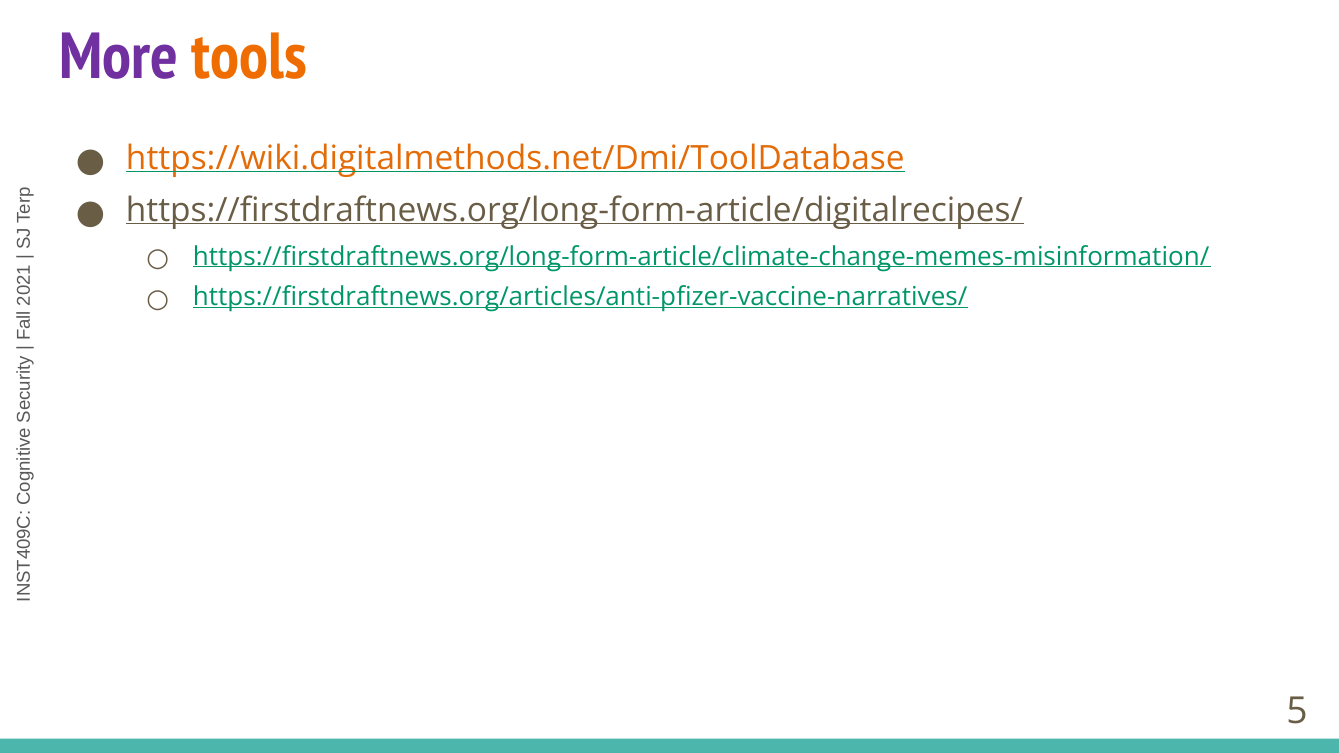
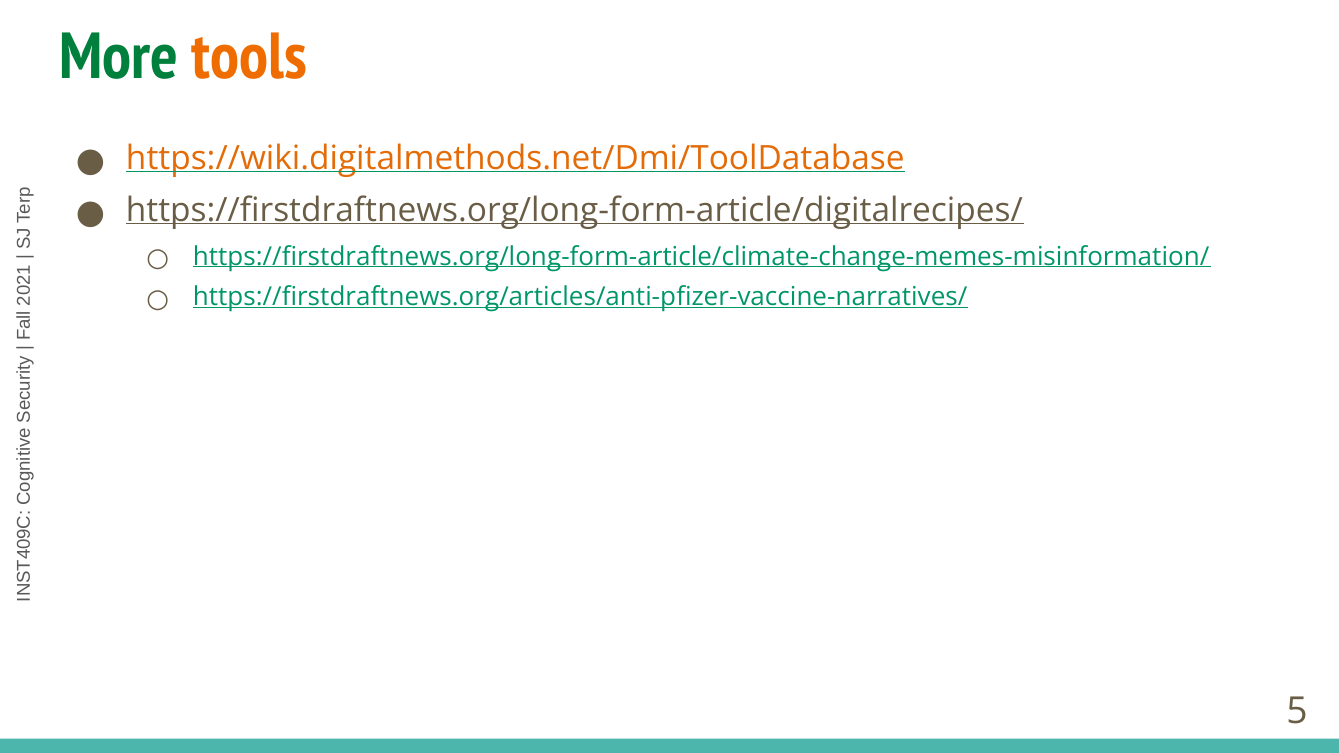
More colour: purple -> green (119, 57)
